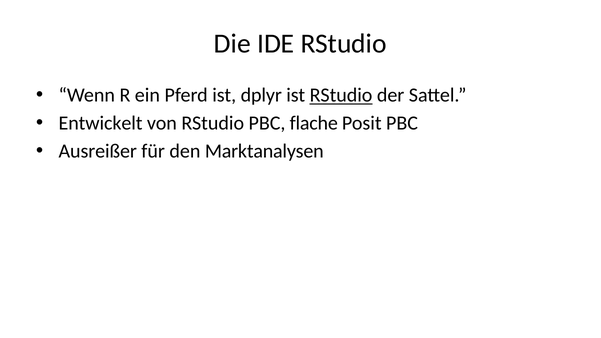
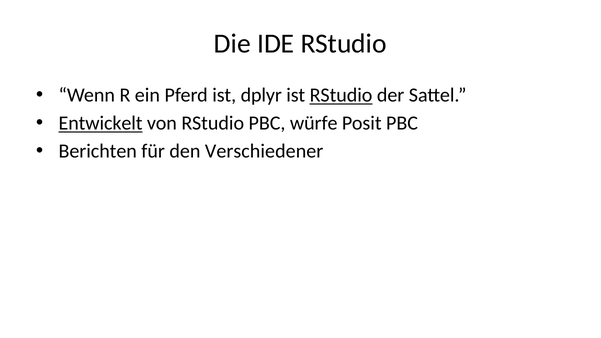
Entwickelt underline: none -> present (101, 123)
flache: flache -> würfe (314, 123)
Ausreißer: Ausreißer -> Berichten (98, 151)
Marktanalysen: Marktanalysen -> Verschiedener (264, 151)
